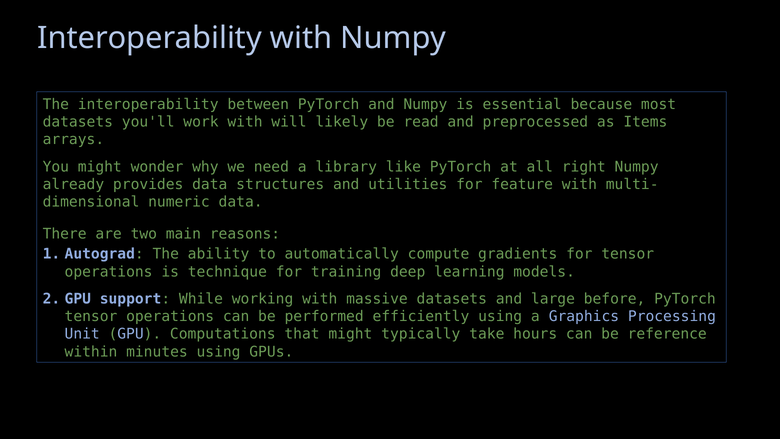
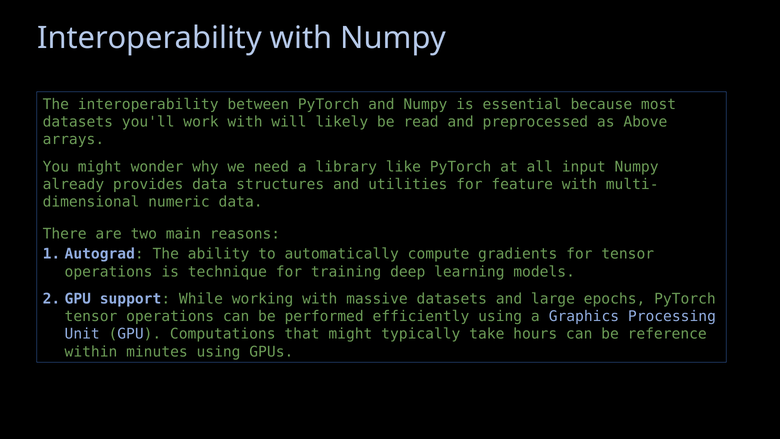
Items: Items -> Above (645, 122)
right: right -> input (584, 167)
before: before -> epochs (615, 299)
